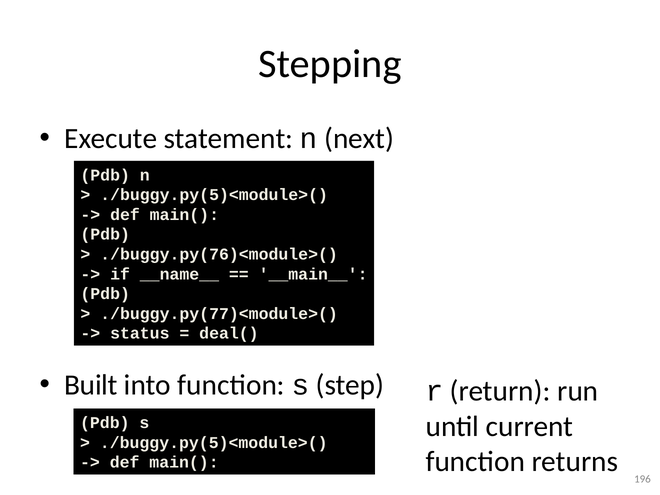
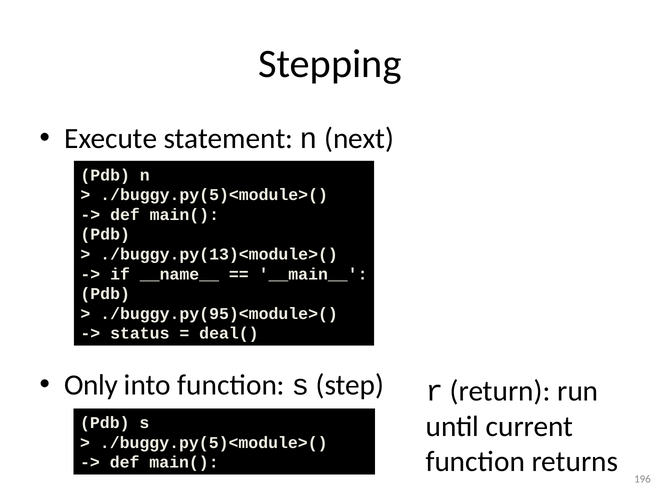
./buggy.py(76)<module>(: ./buggy.py(76)<module>( -> ./buggy.py(13)<module>( (219, 254)
./buggy.py(77)<module>(: ./buggy.py(77)<module>( -> ./buggy.py(95)<module>( (219, 314)
Built: Built -> Only (91, 385)
